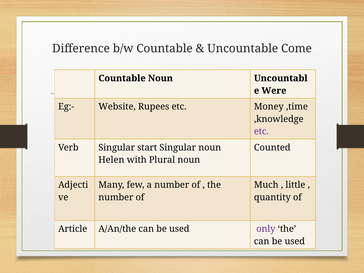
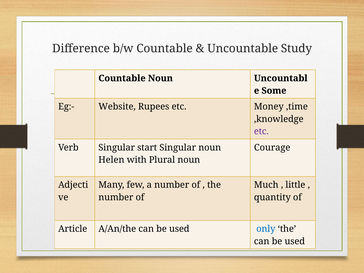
Come: Come -> Study (296, 49)
Were: Were -> Some (274, 91)
Counted: Counted -> Courage (272, 147)
only colour: purple -> blue (266, 229)
